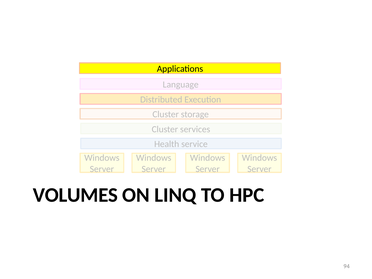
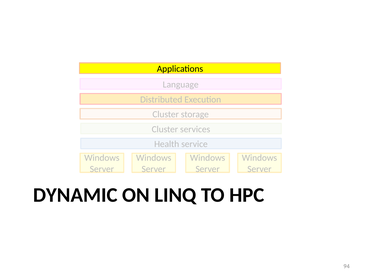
VOLUMES: VOLUMES -> DYNAMIC (75, 195)
